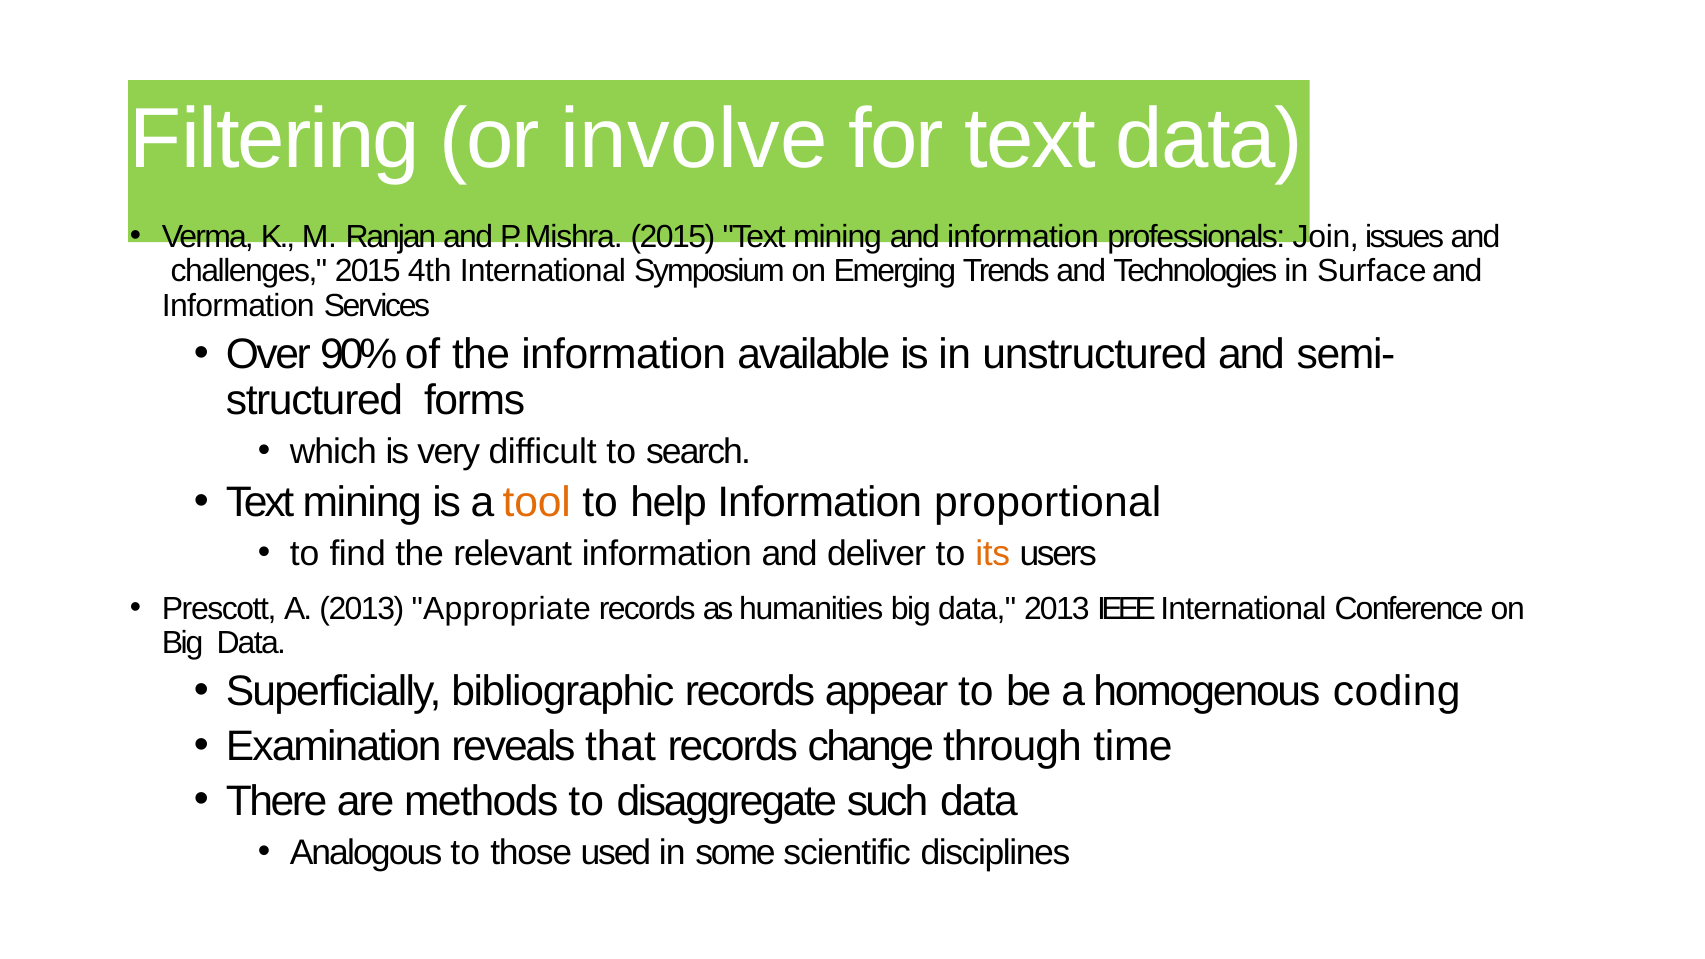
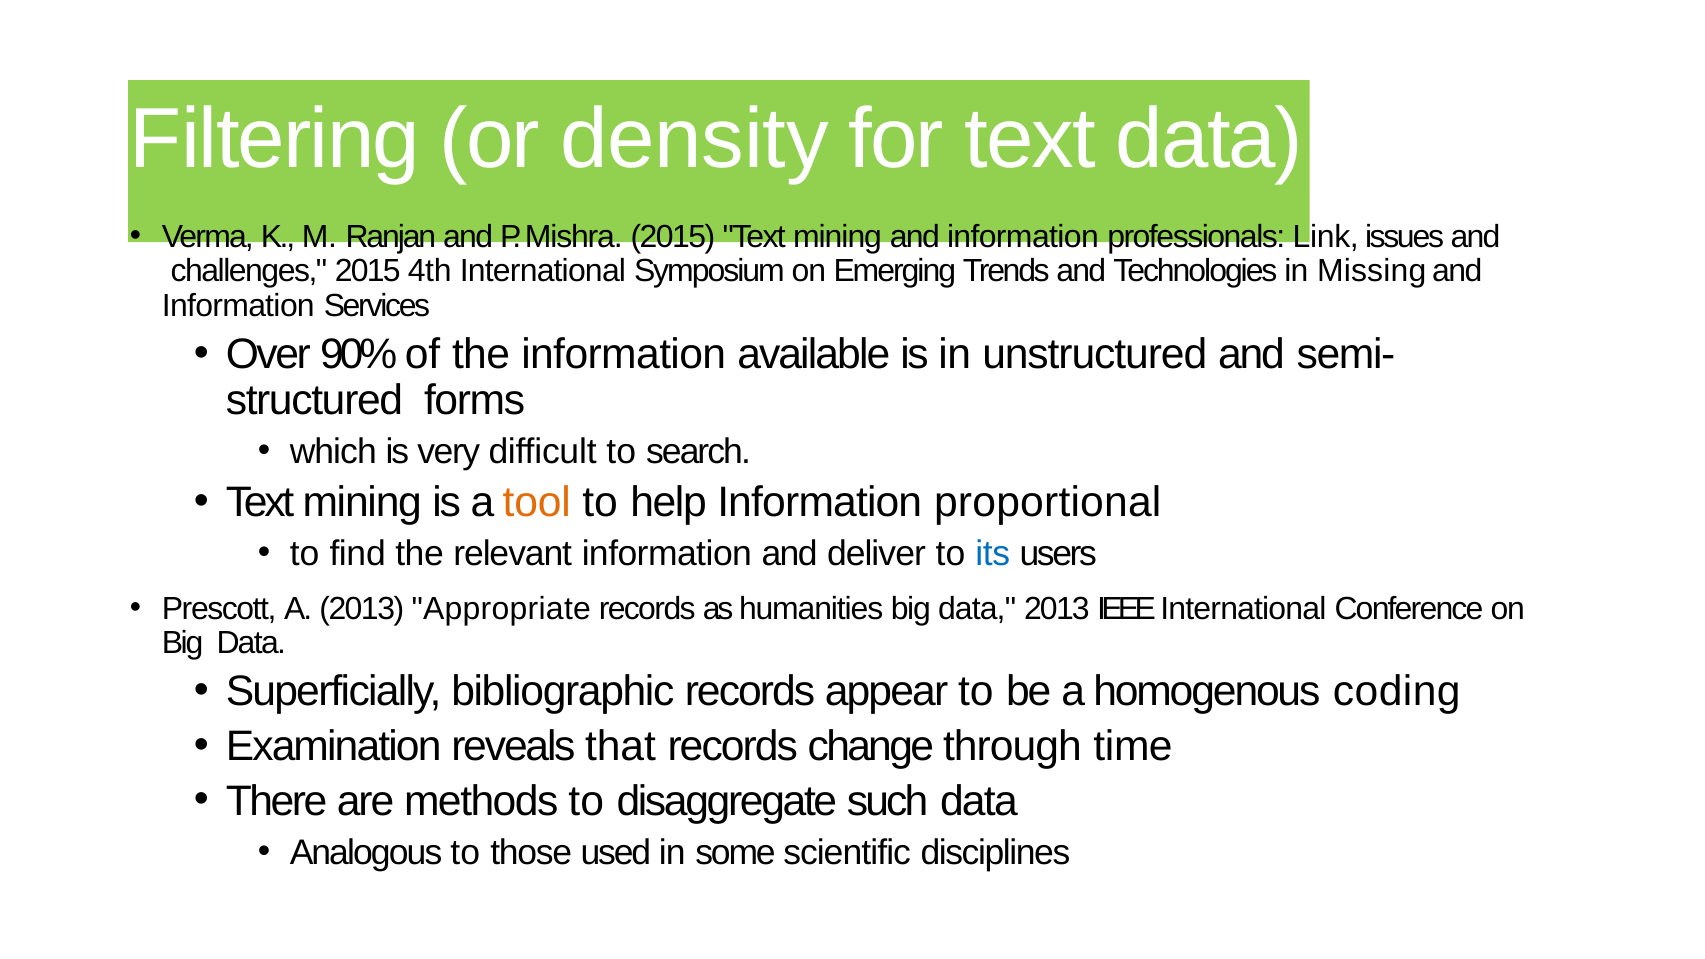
involve: involve -> density (695, 139)
Join: Join -> Link (1326, 237)
Surface: Surface -> Missing (1372, 271)
its colour: orange -> blue (993, 554)
